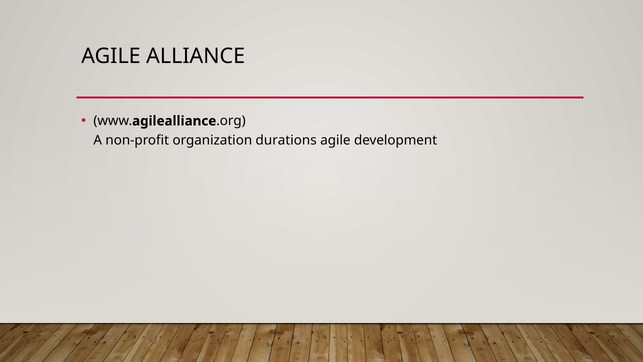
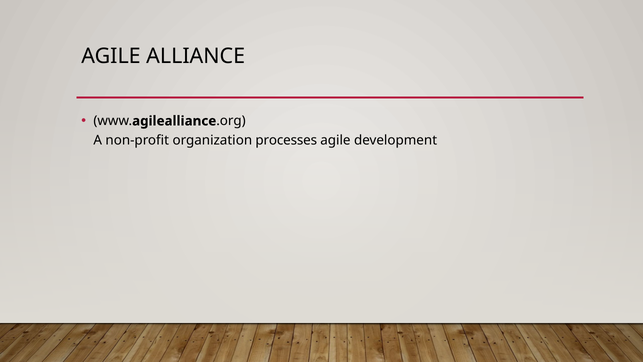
durations: durations -> processes (286, 140)
